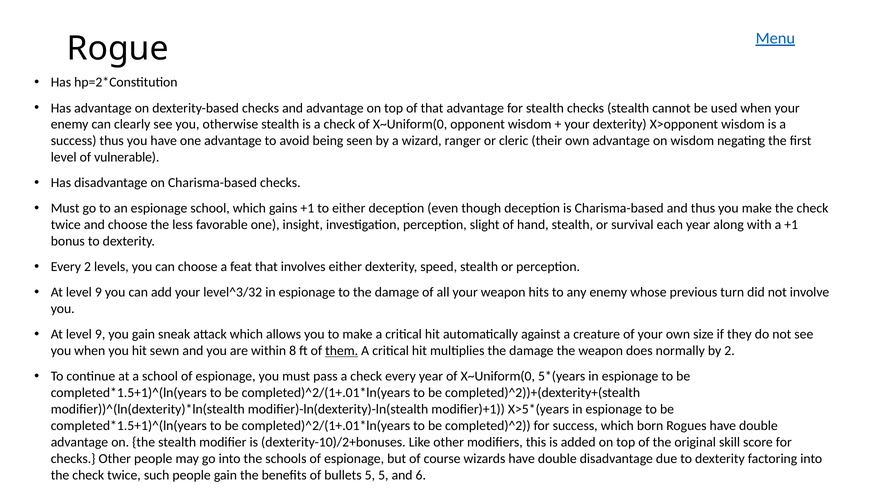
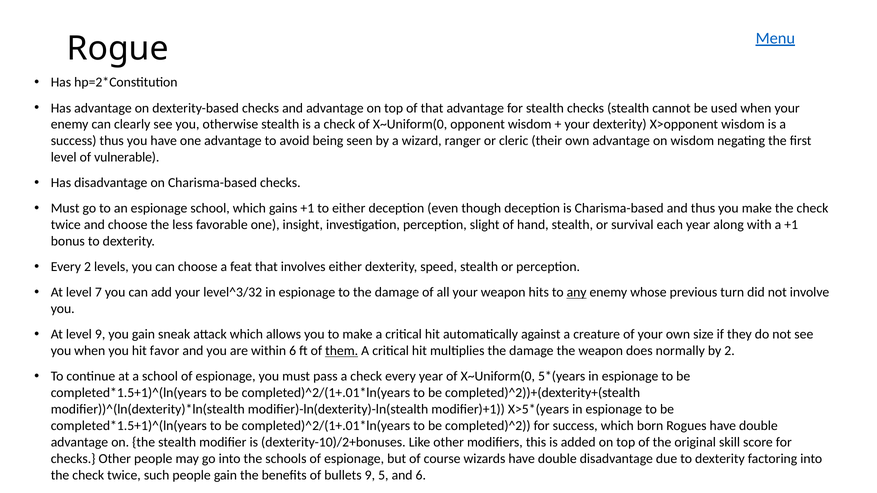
9: 9 -> 7 (98, 293)
any underline: none -> present (577, 293)
sewn: sewn -> favor (165, 351)
within 8: 8 -> 6 (293, 351)
bullets 5: 5 -> 9 (370, 475)
